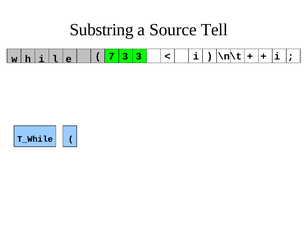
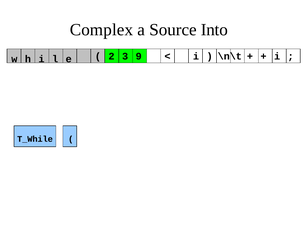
Substring: Substring -> Complex (101, 30)
Tell: Tell -> Into (214, 30)
7: 7 -> 2 (112, 56)
3 3: 3 -> 9 (139, 56)
